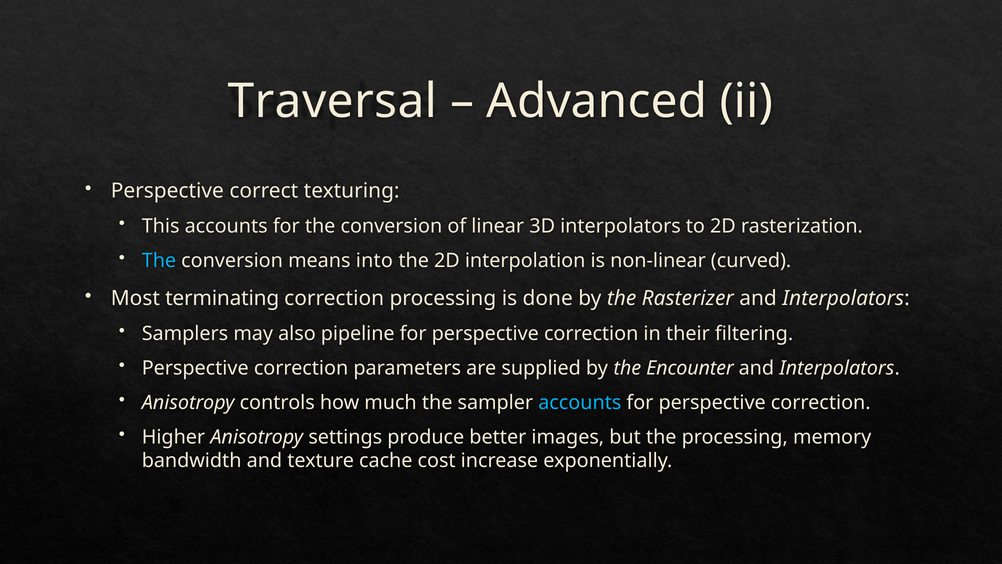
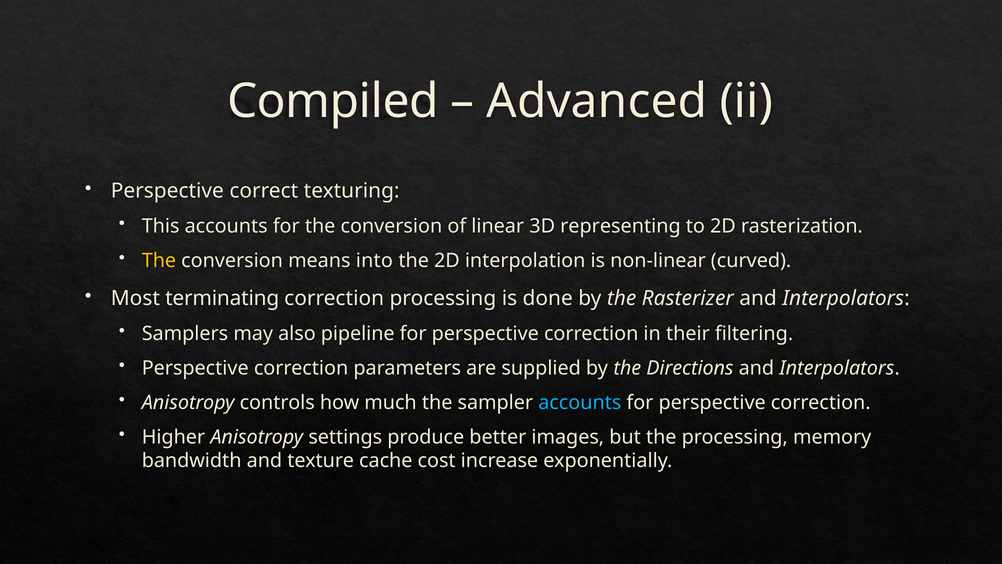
Traversal: Traversal -> Compiled (333, 101)
3D interpolators: interpolators -> representing (620, 226)
The colour: light blue -> yellow (159, 260)
Encounter: Encounter -> Directions (690, 368)
